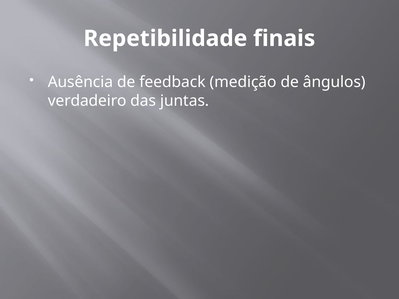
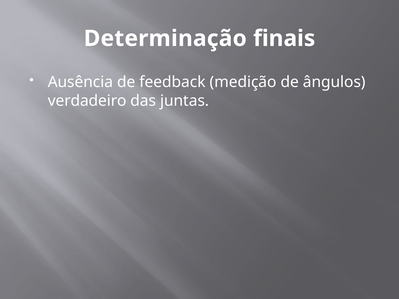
Repetibilidade: Repetibilidade -> Determinação (165, 38)
